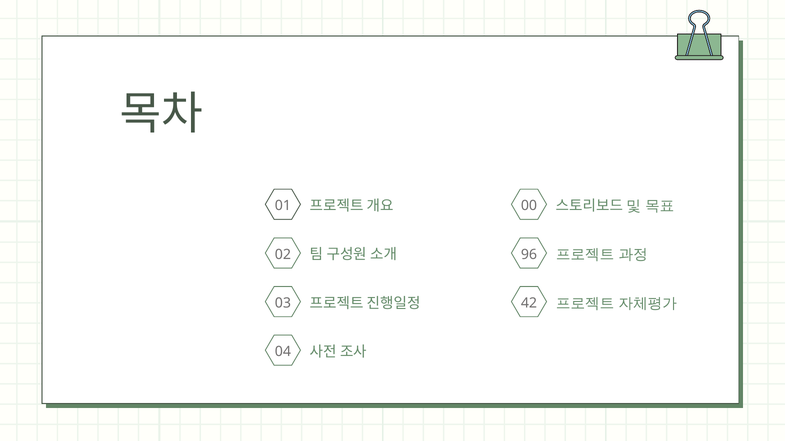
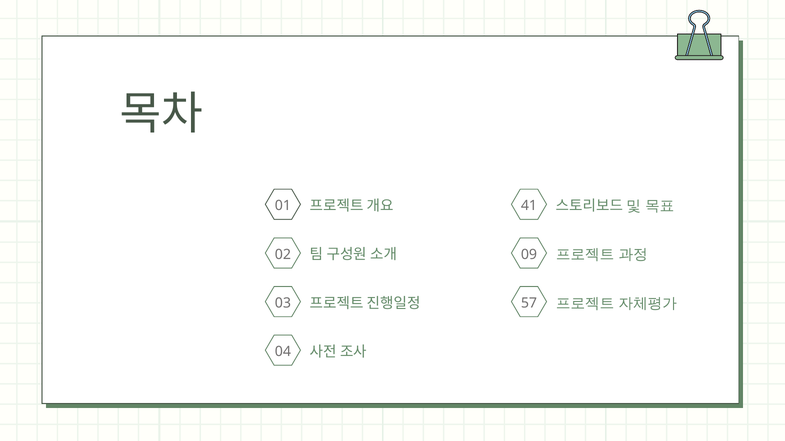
00: 00 -> 41 (529, 206)
96: 96 -> 09 (529, 255)
42: 42 -> 57 (529, 303)
